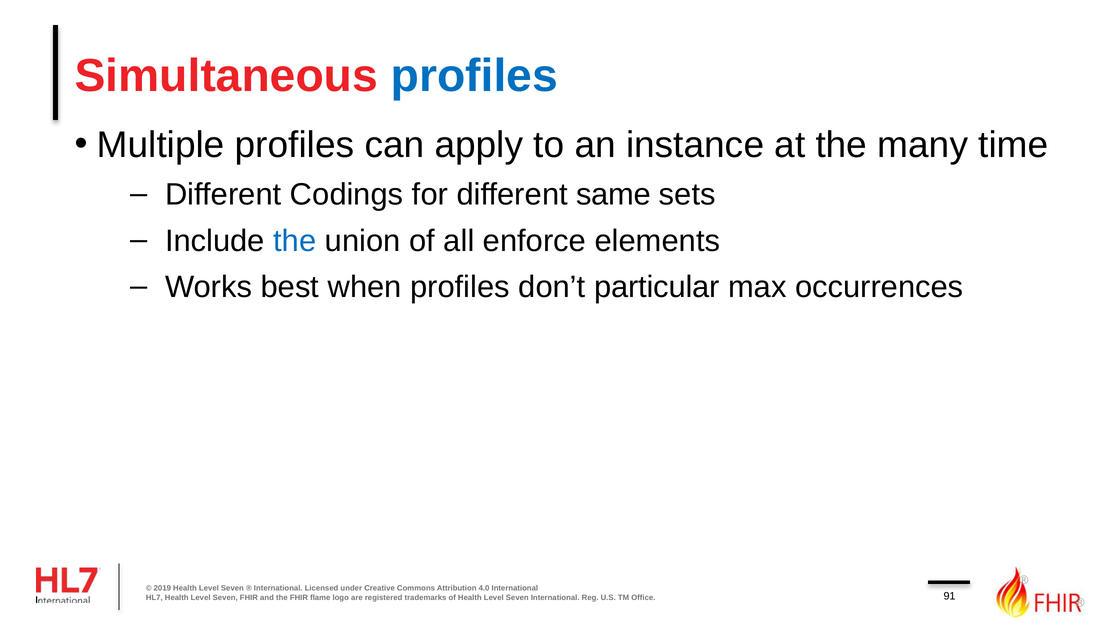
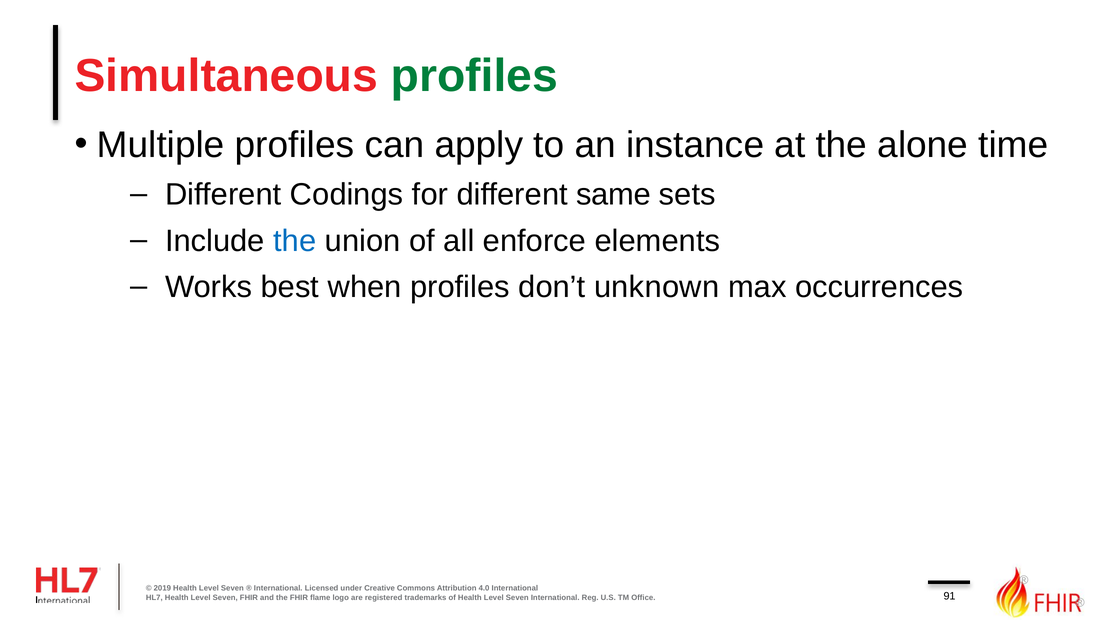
profiles colour: blue -> green (474, 76)
many: many -> alone (923, 145)
particular: particular -> unknown (657, 287)
